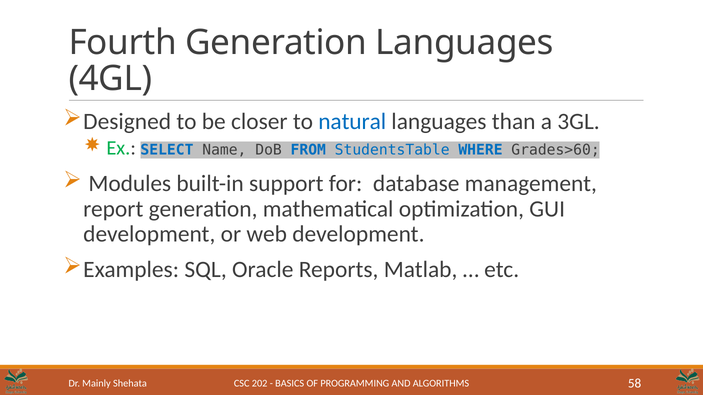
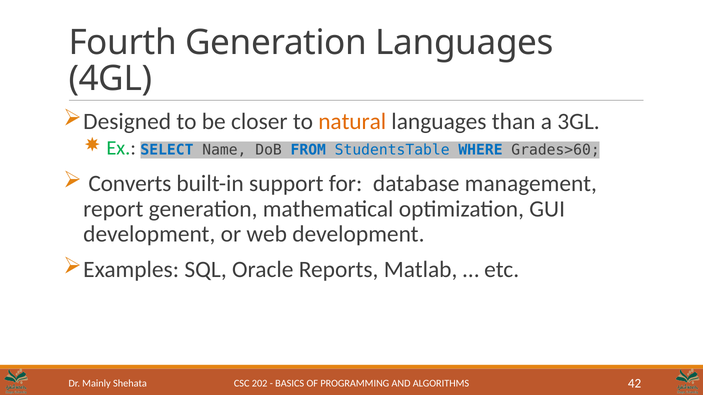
natural colour: blue -> orange (352, 122)
Modules: Modules -> Converts (130, 184)
58: 58 -> 42 (635, 384)
